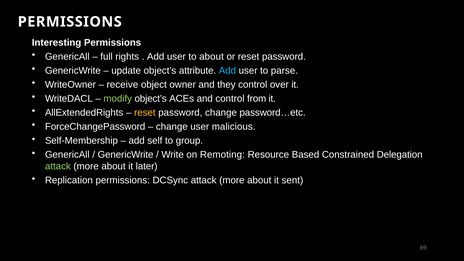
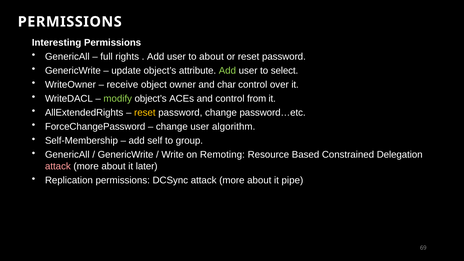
Add colour: light blue -> light green (227, 71)
parse: parse -> select (285, 71)
they: they -> char (226, 85)
malicious: malicious -> algorithm (234, 127)
attack colour: light green -> pink (58, 166)
sent: sent -> pipe (292, 180)
